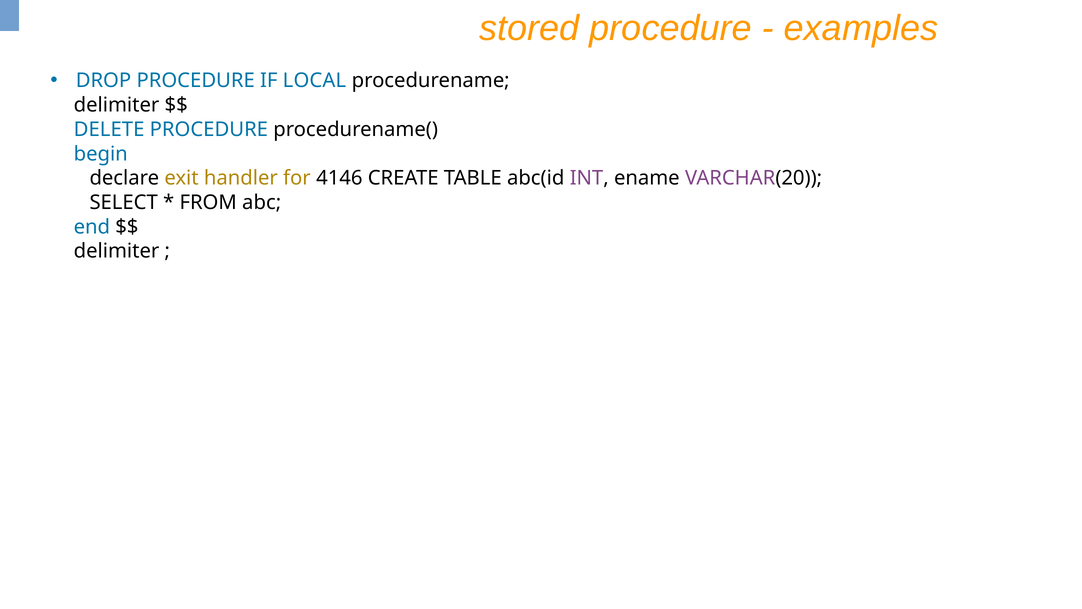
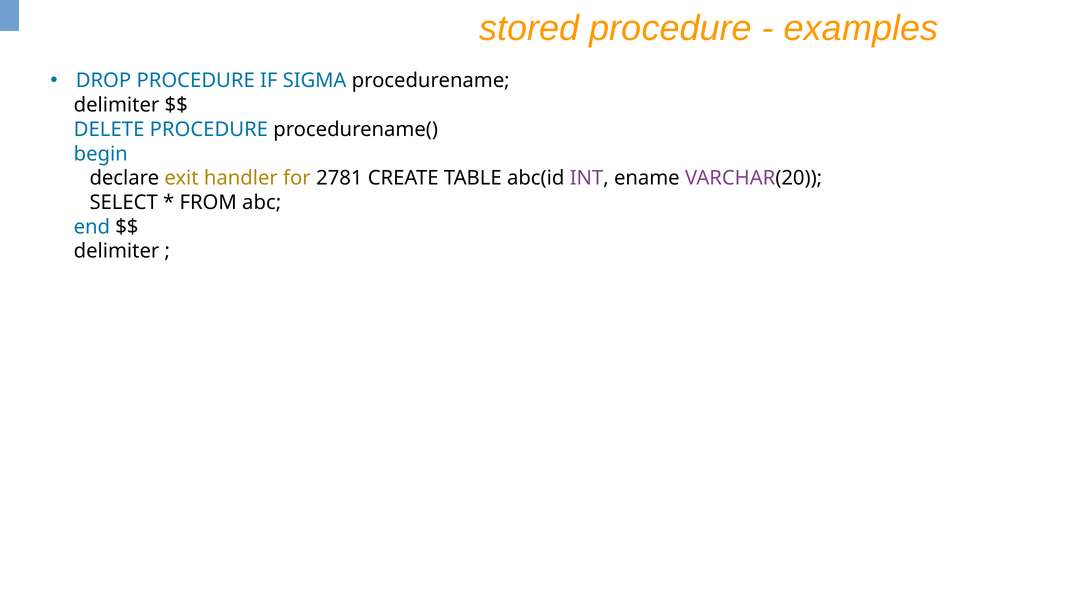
LOCAL: LOCAL -> SIGMA (315, 81)
4146: 4146 -> 2781 (339, 178)
